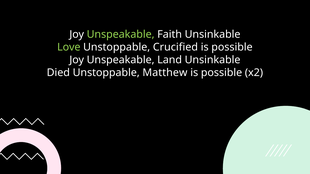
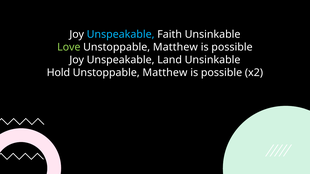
Unspeakable colour: light green -> light blue (121, 34)
Crucified: Crucified -> Matthew (175, 47)
Died: Died -> Hold (58, 73)
